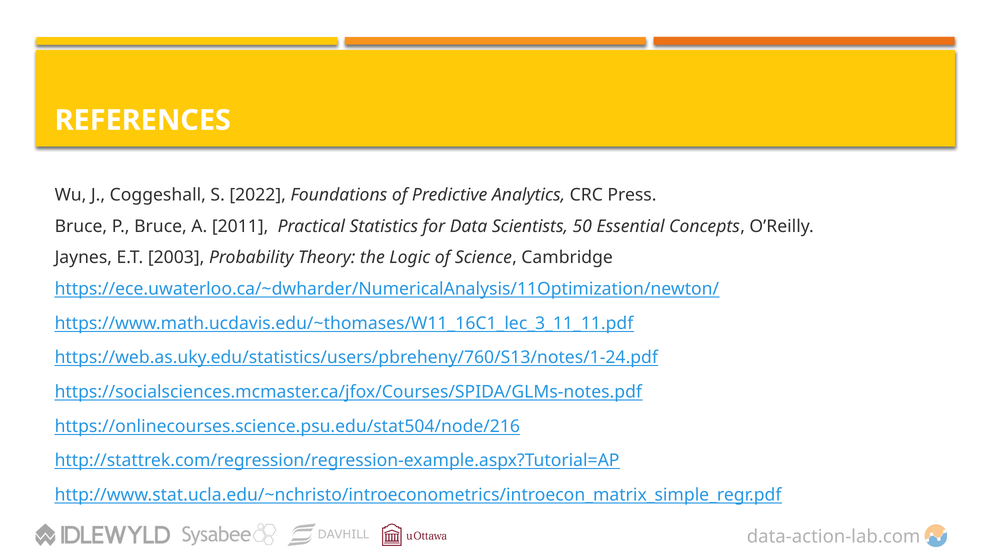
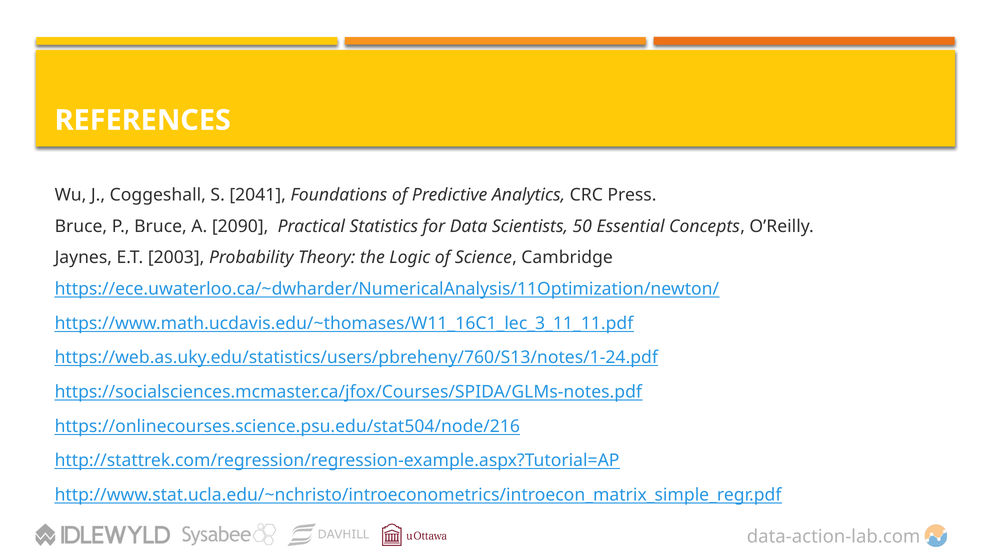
2022: 2022 -> 2041 (258, 195)
2011: 2011 -> 2090 (240, 226)
